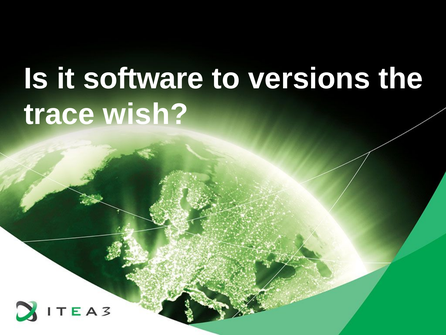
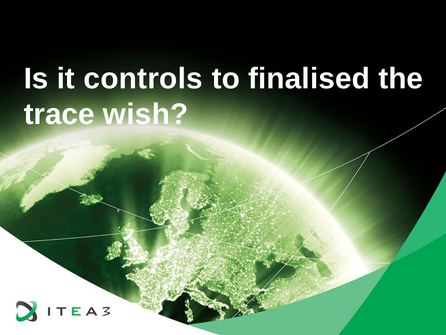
software: software -> controls (143, 78)
versions: versions -> finalised (309, 78)
